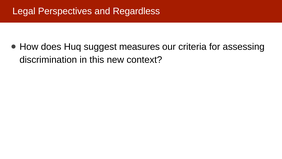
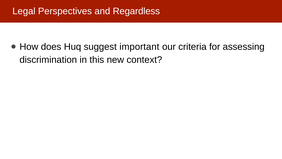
measures: measures -> important (139, 47)
